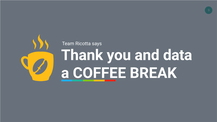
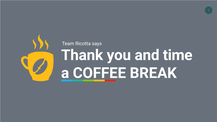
data: data -> time (178, 55)
